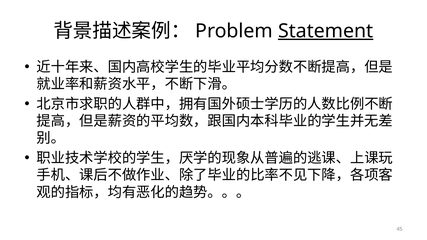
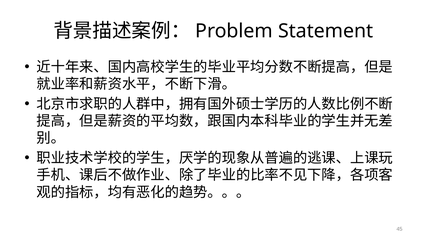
Statement underline: present -> none (326, 31)
